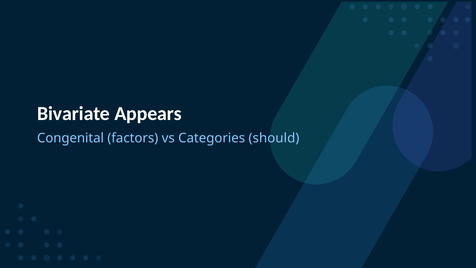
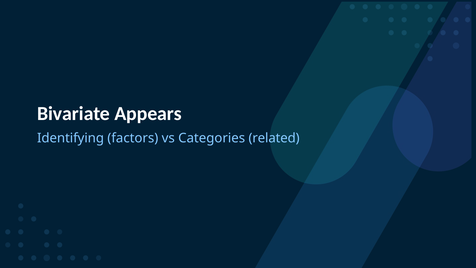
Congenital: Congenital -> Identifying (71, 138)
should: should -> related (274, 138)
